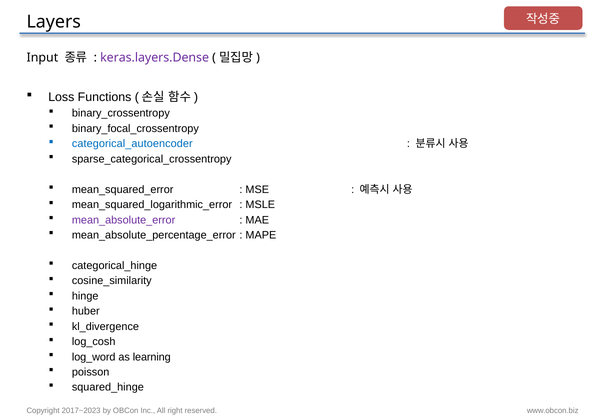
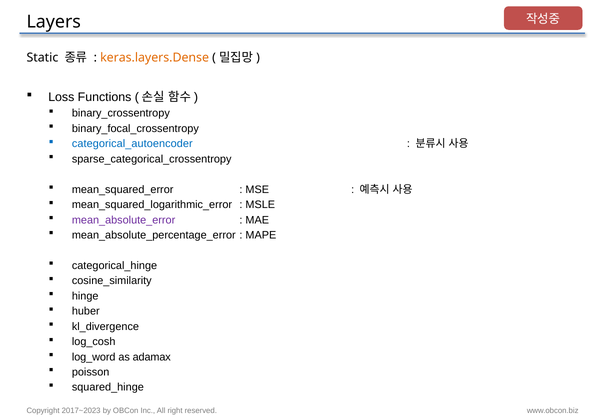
Input: Input -> Static (42, 58)
keras.layers.Dense colour: purple -> orange (155, 58)
learning: learning -> adamax (152, 357)
